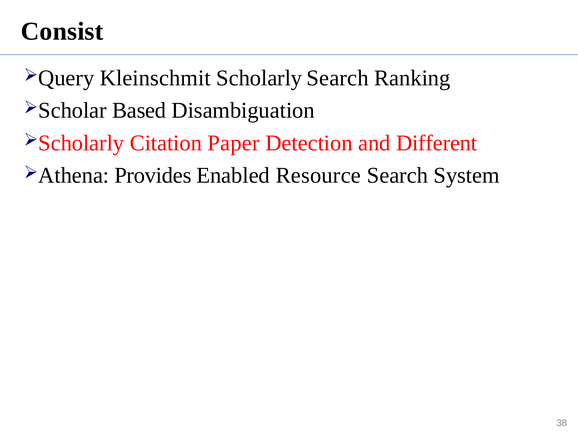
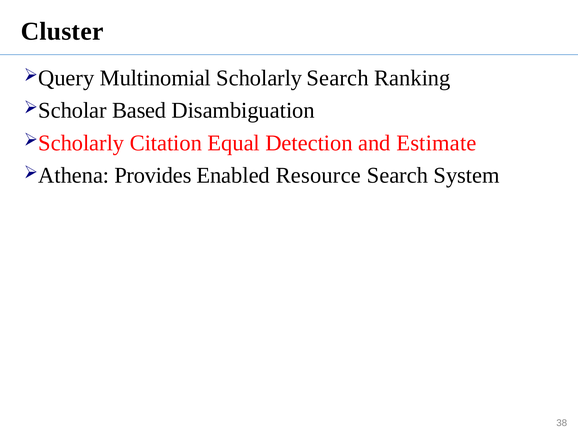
Consist: Consist -> Cluster (62, 31)
Kleinschmit: Kleinschmit -> Multinomial (155, 78)
Paper: Paper -> Equal (234, 143)
Different: Different -> Estimate (436, 143)
